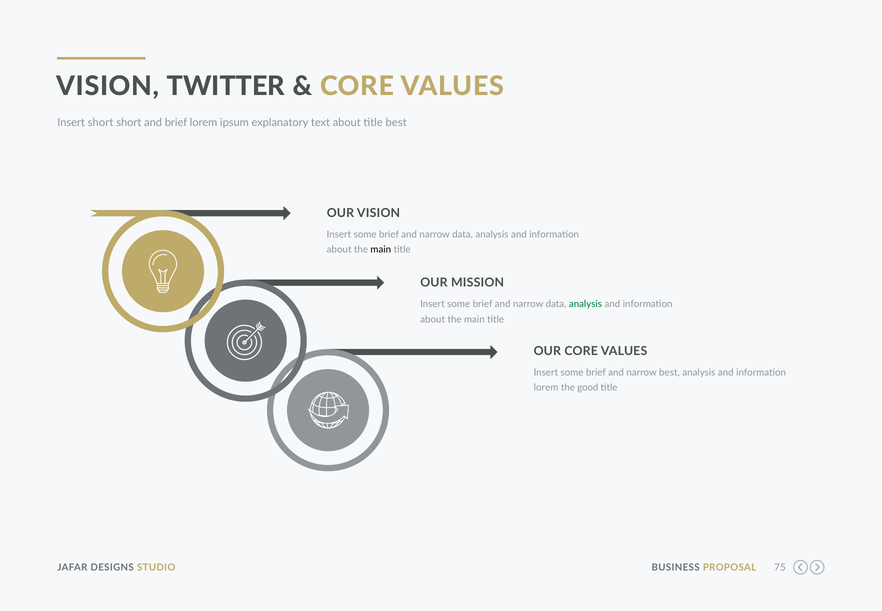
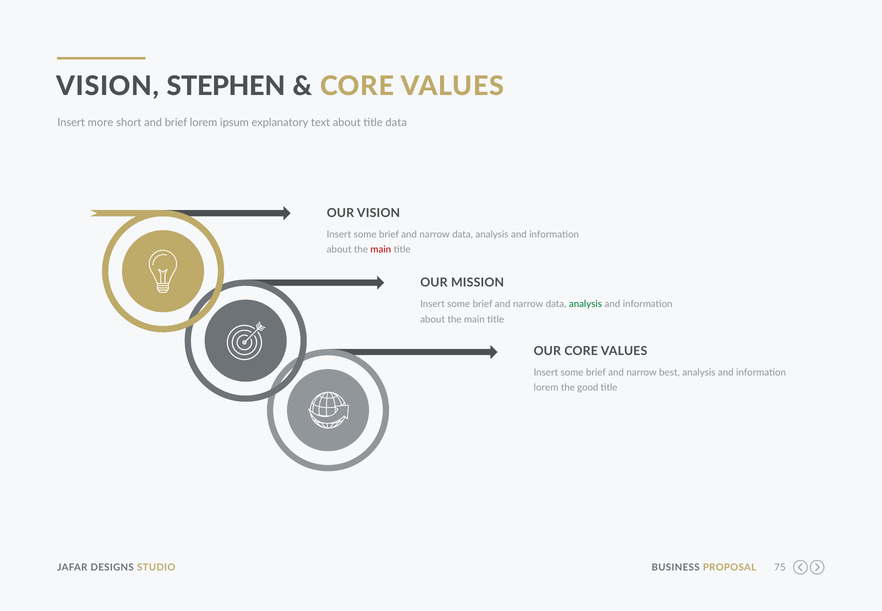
TWITTER: TWITTER -> STEPHEN (226, 86)
Insert short: short -> more (101, 123)
title best: best -> data (396, 123)
main colour: black -> red (381, 250)
